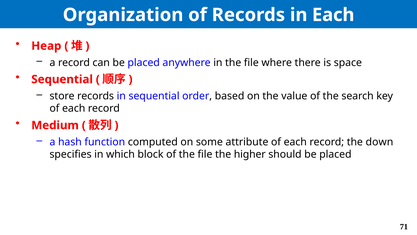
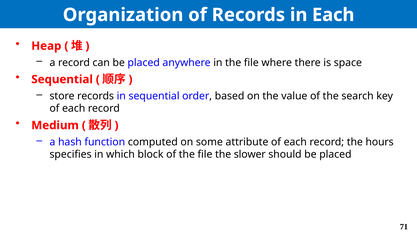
down: down -> hours (380, 142)
higher: higher -> slower (250, 154)
